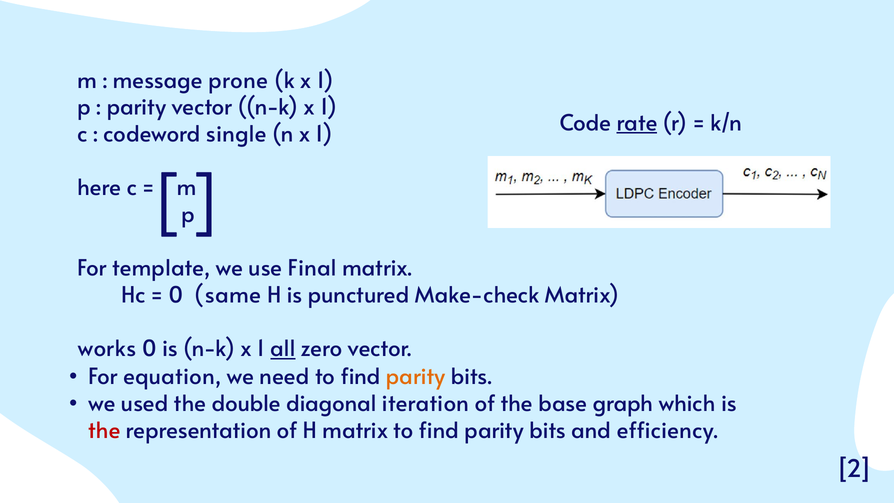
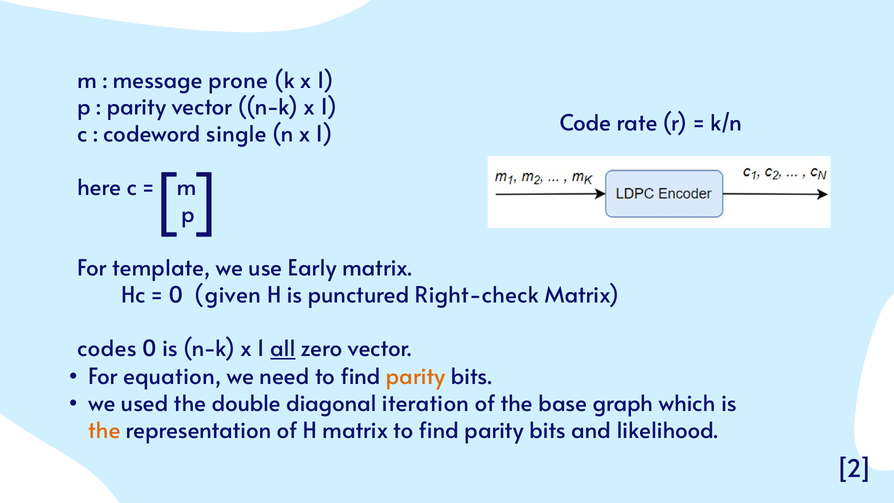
rate underline: present -> none (637, 123)
Final: Final -> Early (312, 268)
same: same -> given (228, 295)
Make-check: Make-check -> Right-check (477, 295)
works: works -> codes (107, 349)
the colour: red -> orange (104, 431)
efficiency: efficiency -> likelihood (667, 431)
